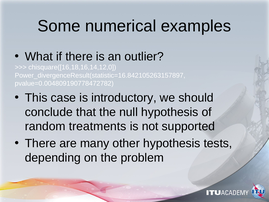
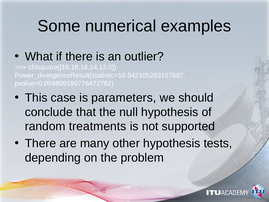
introductory: introductory -> parameters (124, 98)
